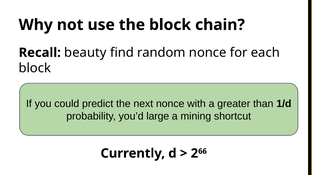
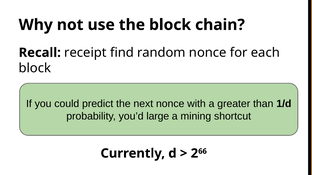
beauty: beauty -> receipt (85, 53)
